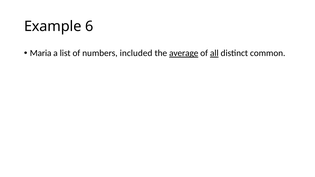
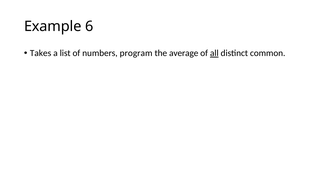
Maria: Maria -> Takes (41, 53)
included: included -> program (136, 53)
average underline: present -> none (184, 53)
